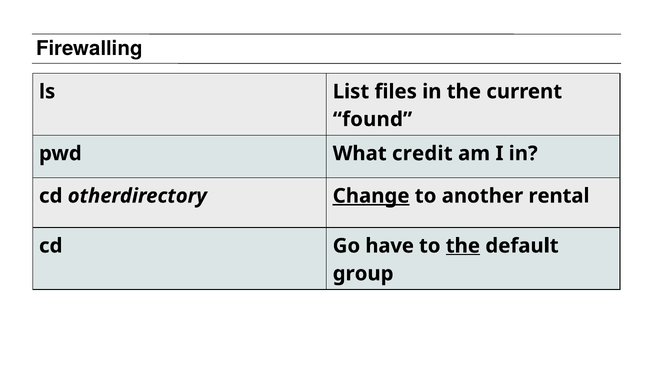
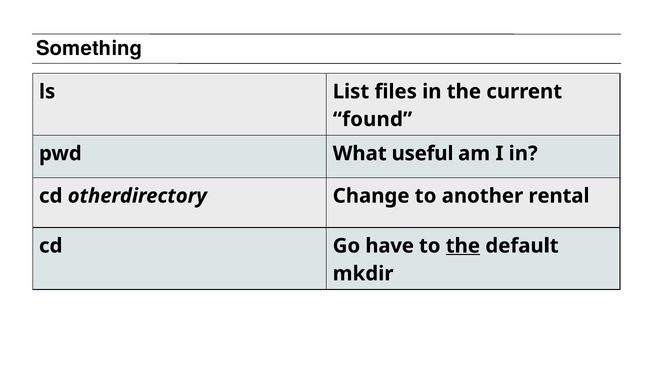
Firewalling: Firewalling -> Something (89, 48)
credit: credit -> useful (422, 153)
Change underline: present -> none (371, 196)
group: group -> mkdir (363, 273)
